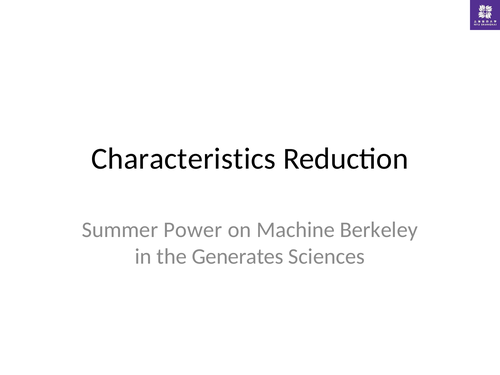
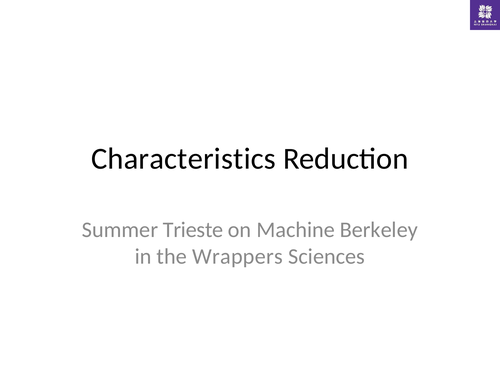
Power: Power -> Trieste (193, 230)
Generates: Generates -> Wrappers (237, 257)
